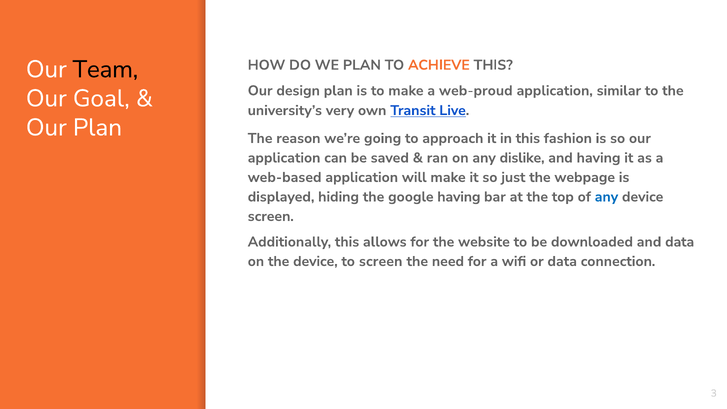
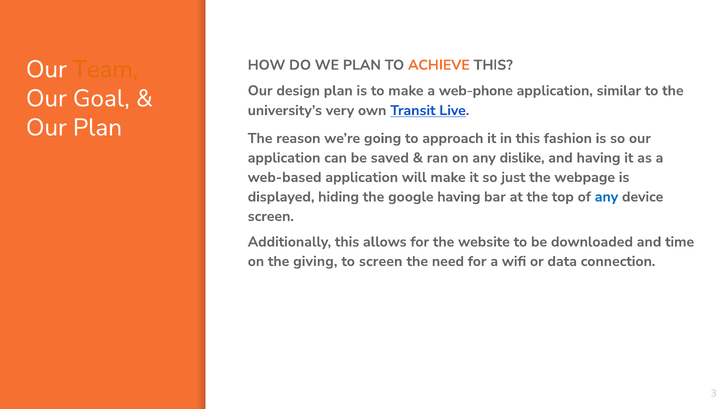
Team colour: black -> orange (105, 69)
web-proud: web-proud -> web-phone (476, 91)
and data: data -> time (680, 242)
the device: device -> giving (315, 261)
